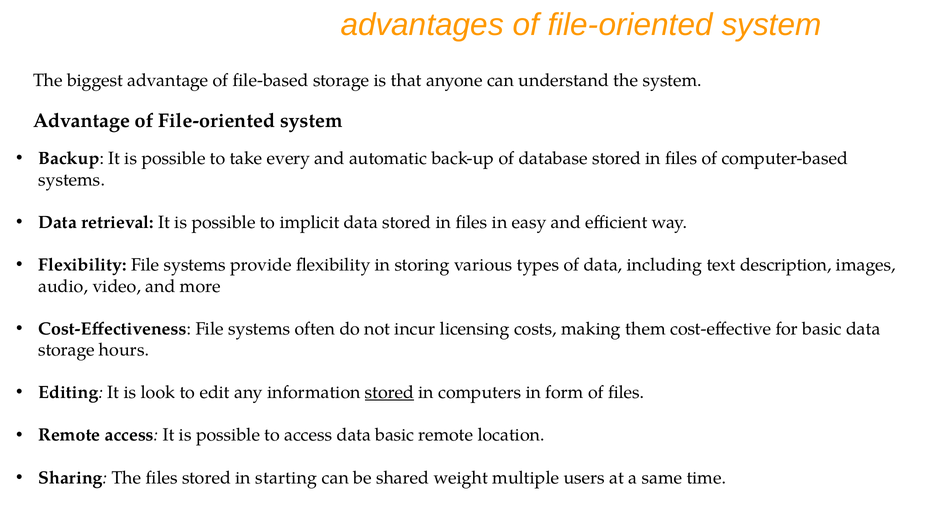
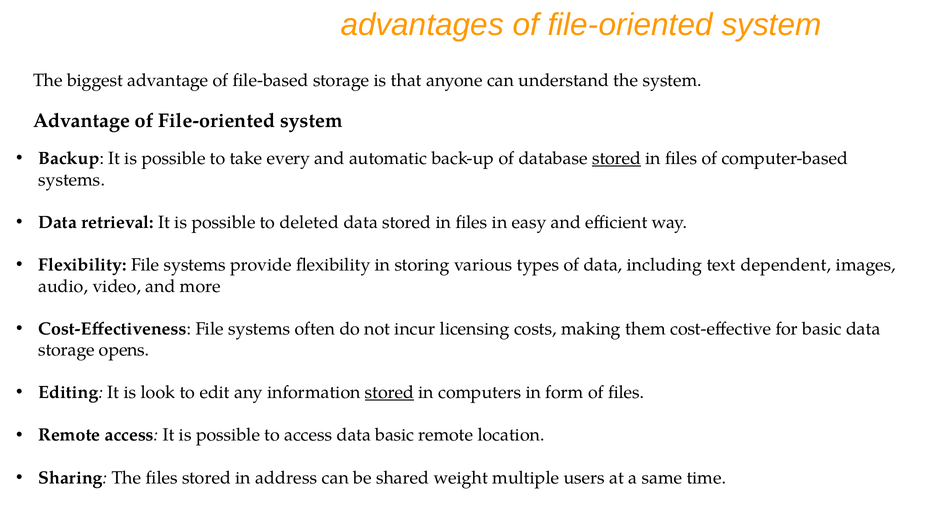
stored underline: none -> present (617, 159)
implicit: implicit -> deleted (309, 223)
description: description -> dependent (786, 265)
hours: hours -> opens (124, 350)
starting: starting -> address (286, 478)
